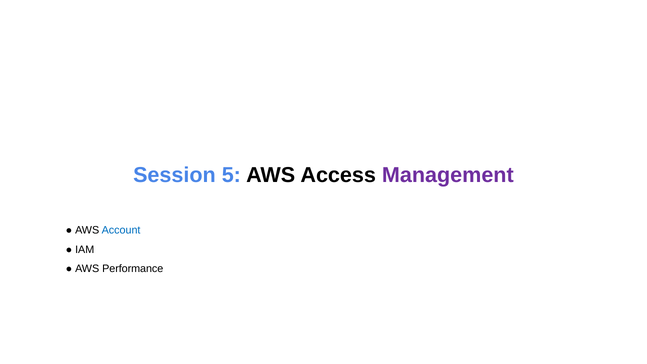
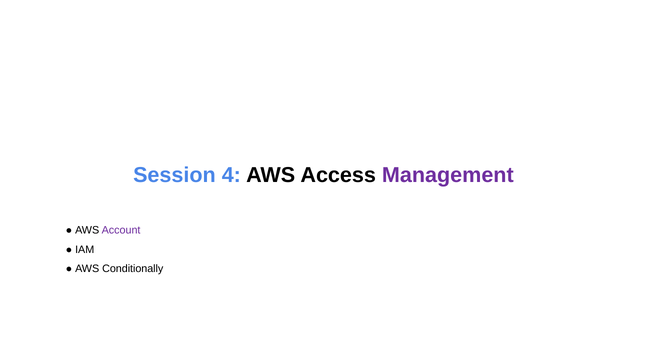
5: 5 -> 4 (231, 175)
Account colour: blue -> purple (121, 230)
Performance: Performance -> Conditionally (133, 269)
